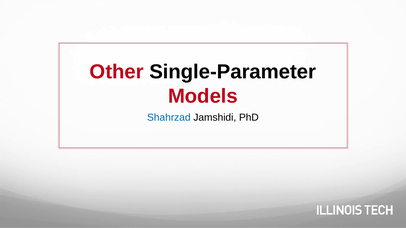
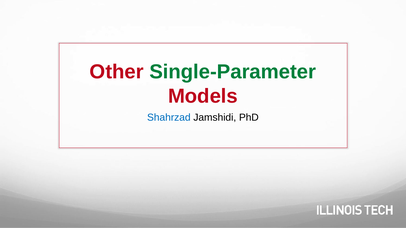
Single-Parameter colour: black -> green (233, 72)
